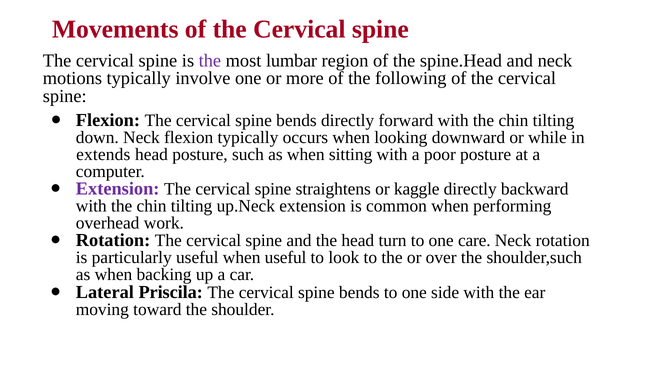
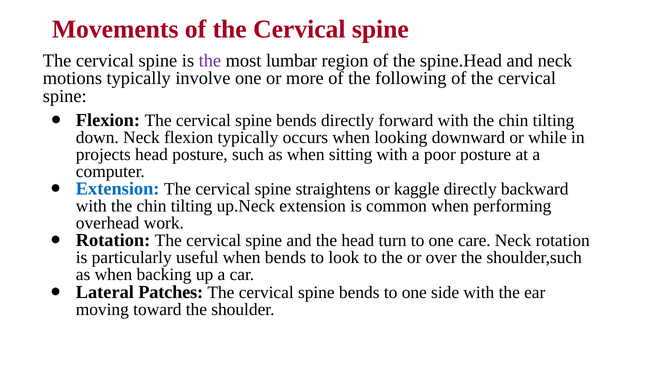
extends: extends -> projects (103, 155)
Extension colour: purple -> blue (118, 189)
when useful: useful -> bends (285, 258)
Priscila: Priscila -> Patches (171, 292)
